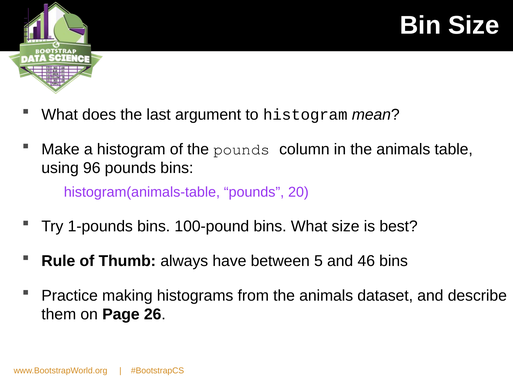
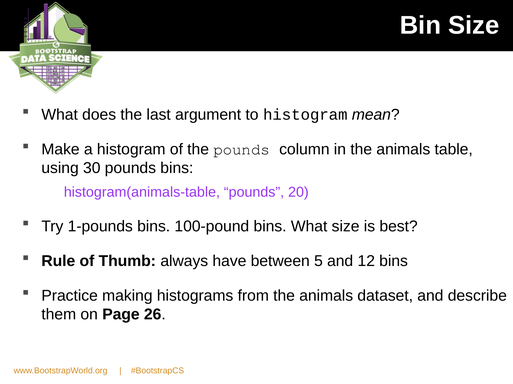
96: 96 -> 30 (92, 168)
46: 46 -> 12 (366, 261)
